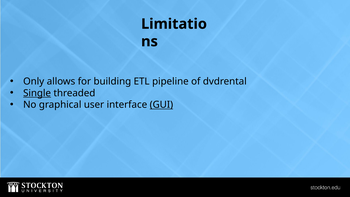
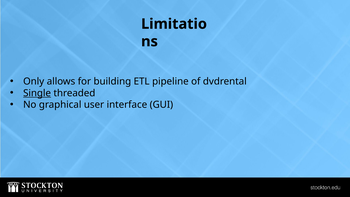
GUI underline: present -> none (161, 105)
